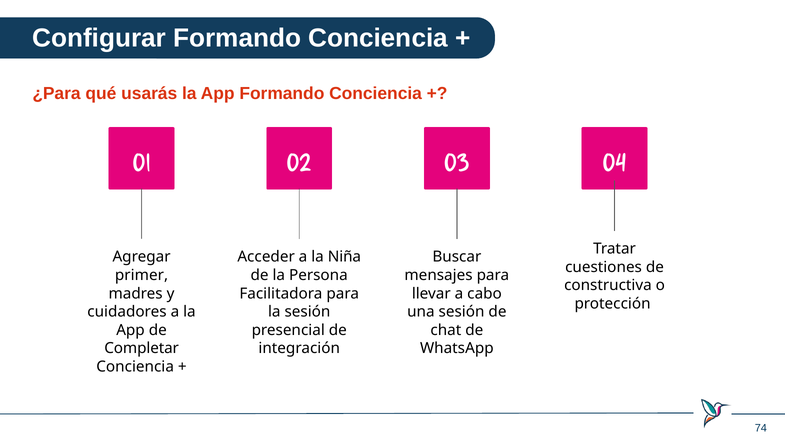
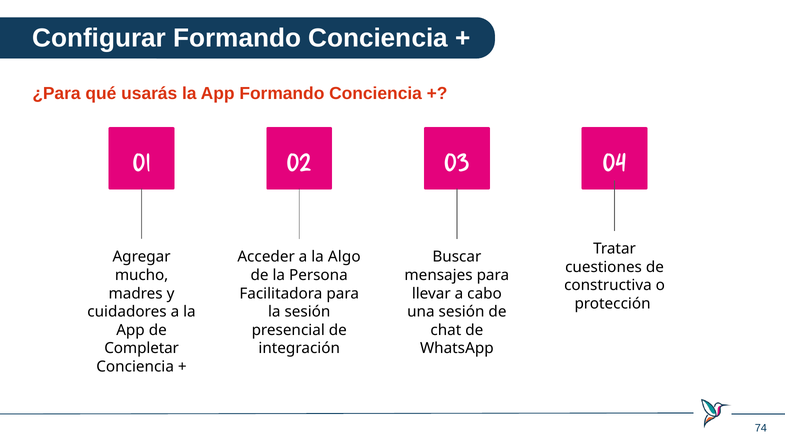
Niña: Niña -> Algo (344, 257)
primer: primer -> mucho (142, 276)
